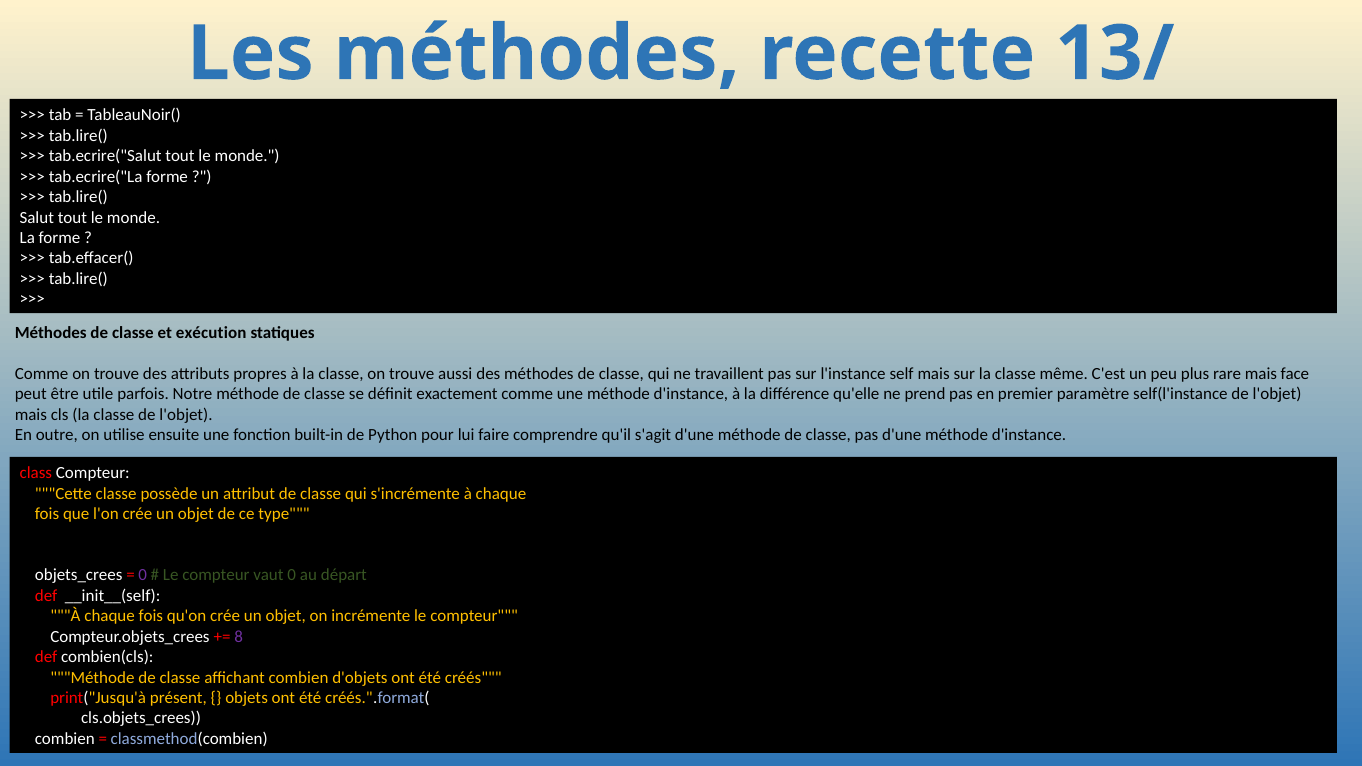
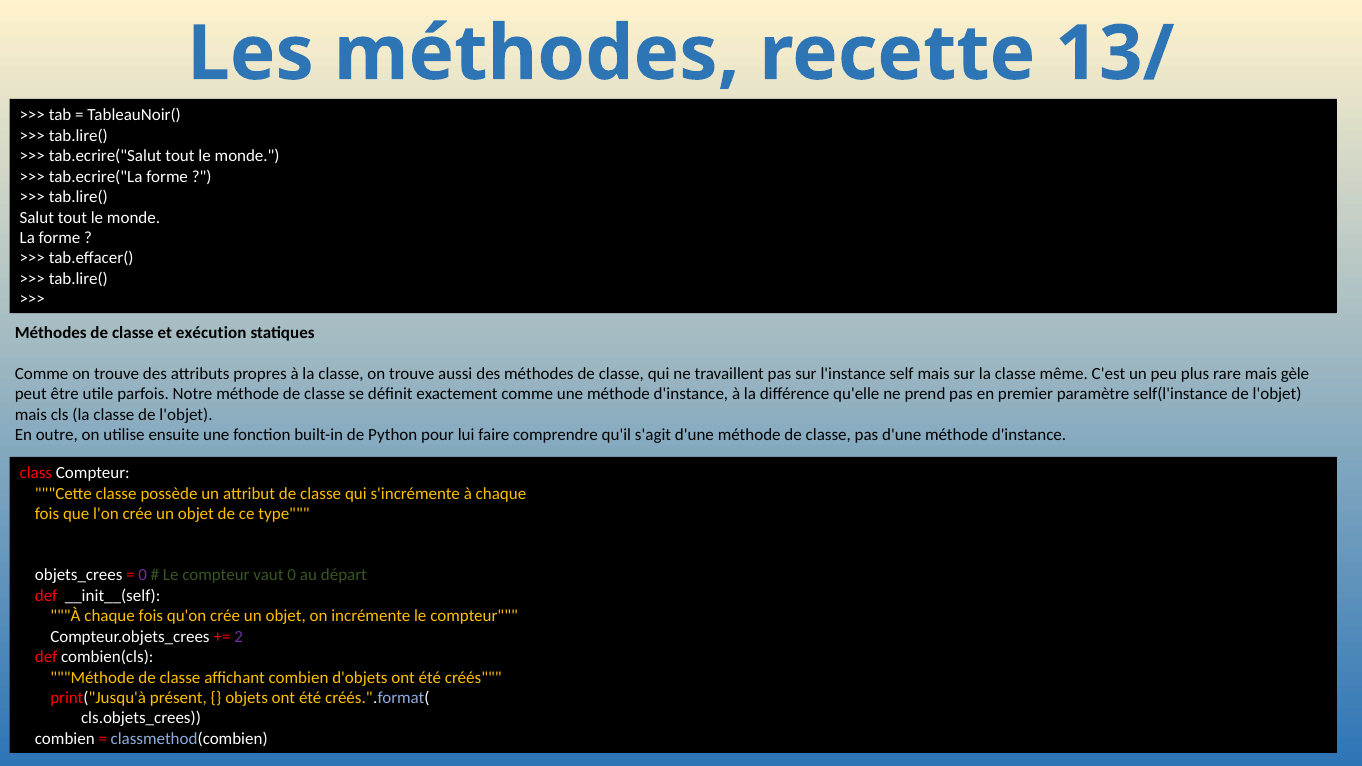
face: face -> gèle (1295, 374)
8: 8 -> 2 (239, 637)
